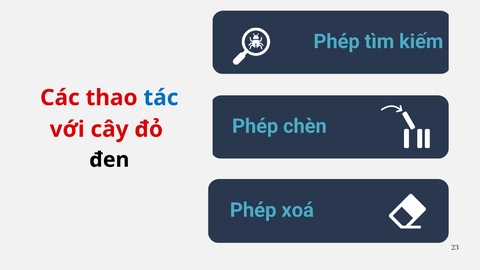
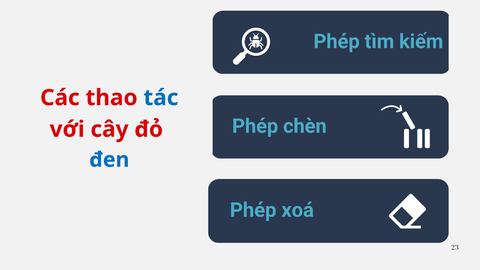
đen colour: black -> blue (109, 160)
